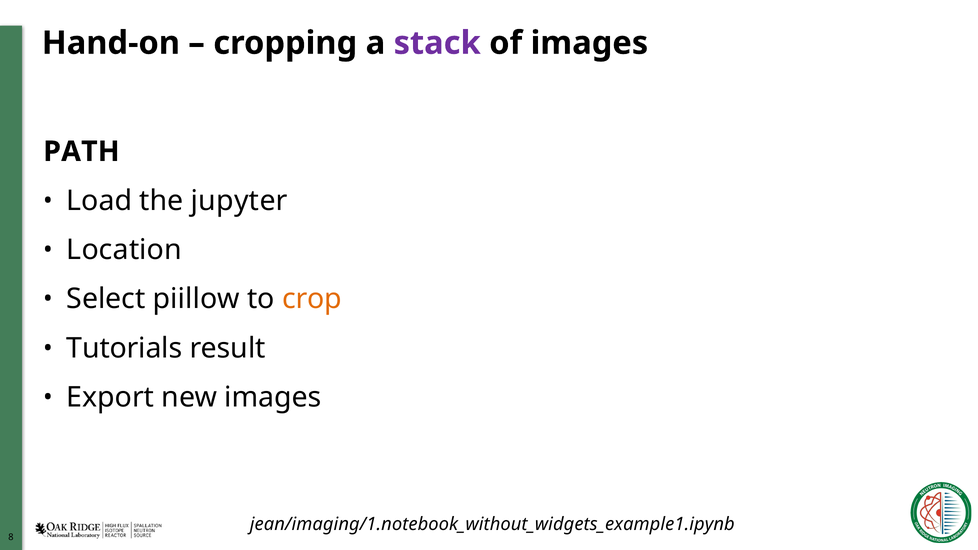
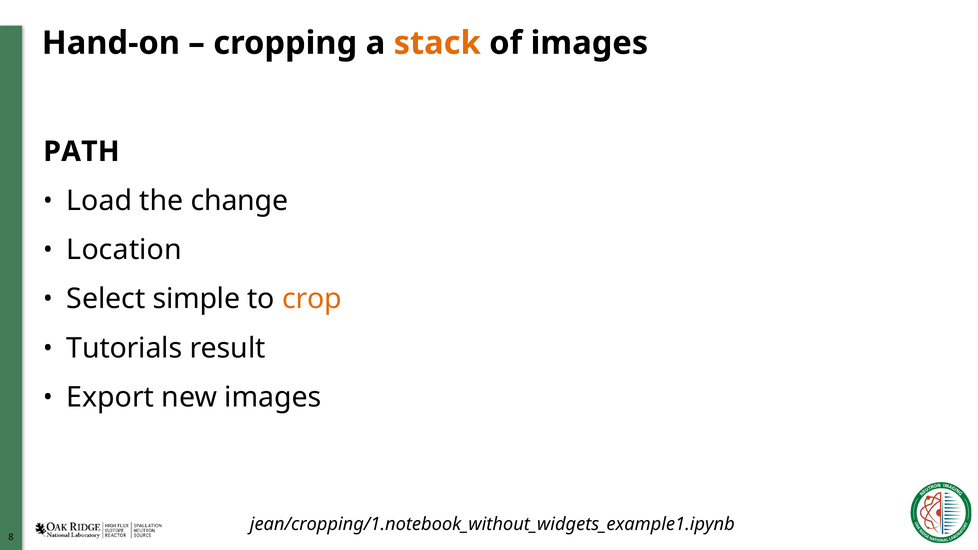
stack colour: purple -> orange (437, 43)
jupyter: jupyter -> change (239, 201)
piillow: piillow -> simple (196, 299)
jean/imaging/1.notebook_without_widgets_example1.ipynb: jean/imaging/1.notebook_without_widgets_example1.ipynb -> jean/cropping/1.notebook_without_widgets_example1.ipynb (492, 524)
